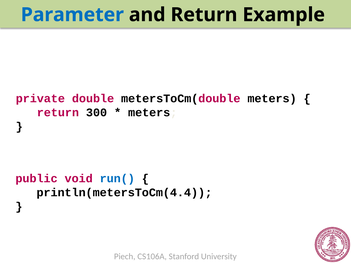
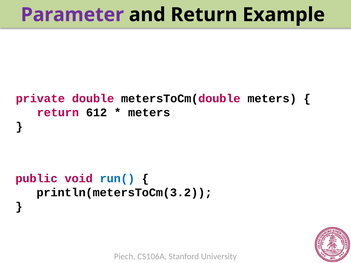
Parameter colour: blue -> purple (72, 15)
300: 300 -> 612 (97, 113)
println(metersToCm(4.4: println(metersToCm(4.4 -> println(metersToCm(3.2 (124, 193)
